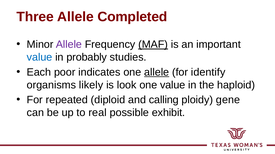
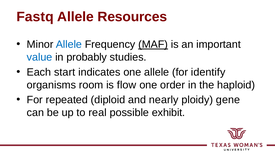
Three: Three -> Fastq (35, 17)
Completed: Completed -> Resources (132, 17)
Allele colour: purple -> blue (69, 45)
poor: poor -> start (65, 72)
allele underline: present -> none (157, 72)
likely: likely -> room (91, 85)
look: look -> flow (127, 85)
one value: value -> order (173, 85)
calling: calling -> nearly (164, 100)
